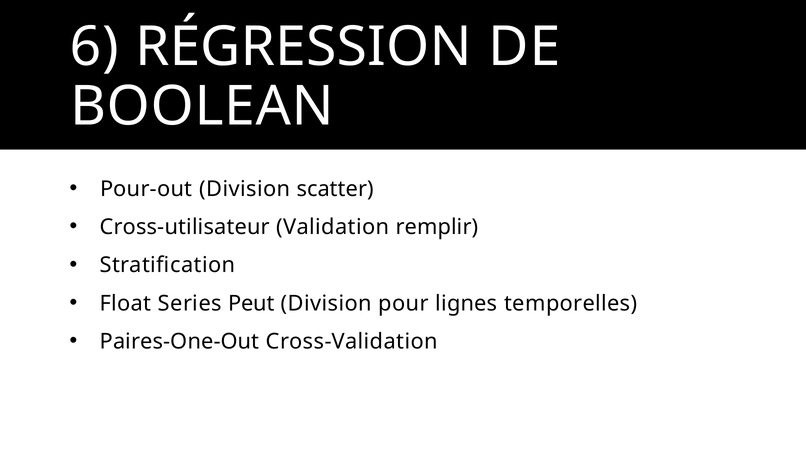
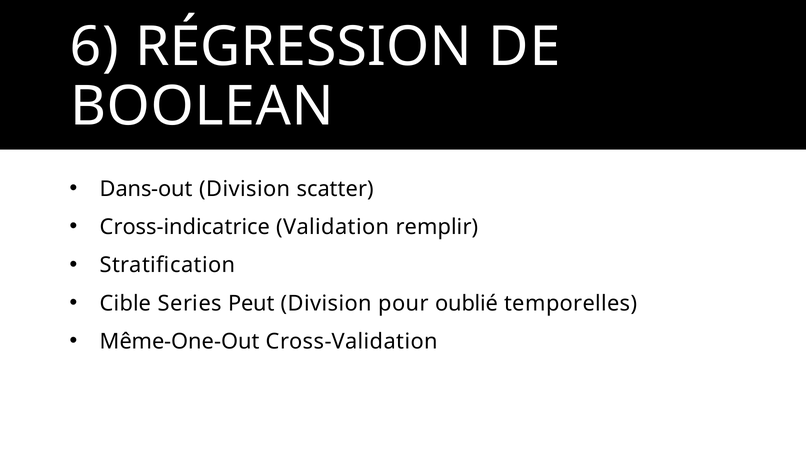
Pour-out: Pour-out -> Dans-out (146, 189)
Cross-utilisateur: Cross-utilisateur -> Cross-indicatrice (185, 227)
Float: Float -> Cible (125, 304)
lignes: lignes -> oublié (467, 304)
Paires-One-Out: Paires-One-Out -> Même-One-Out (180, 342)
